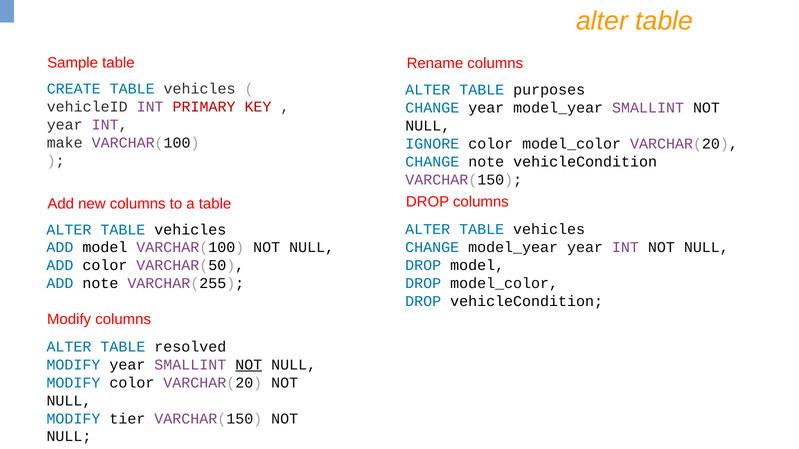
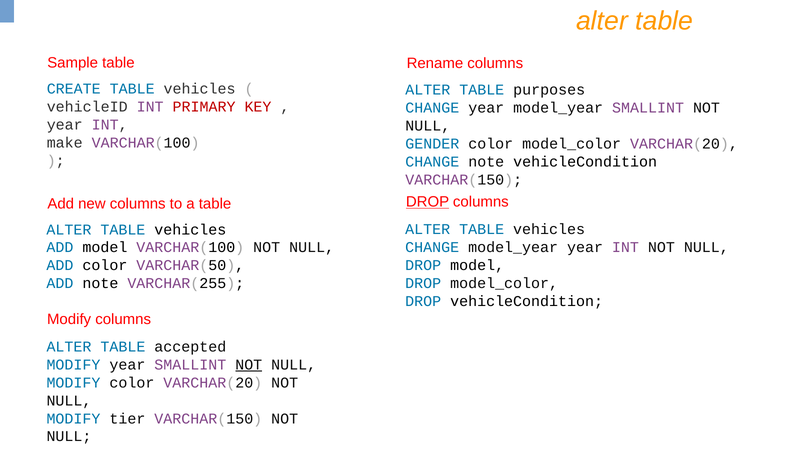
IGNORE: IGNORE -> GENDER (432, 144)
DROP underline: none -> present (428, 202)
resolved: resolved -> accepted (190, 347)
